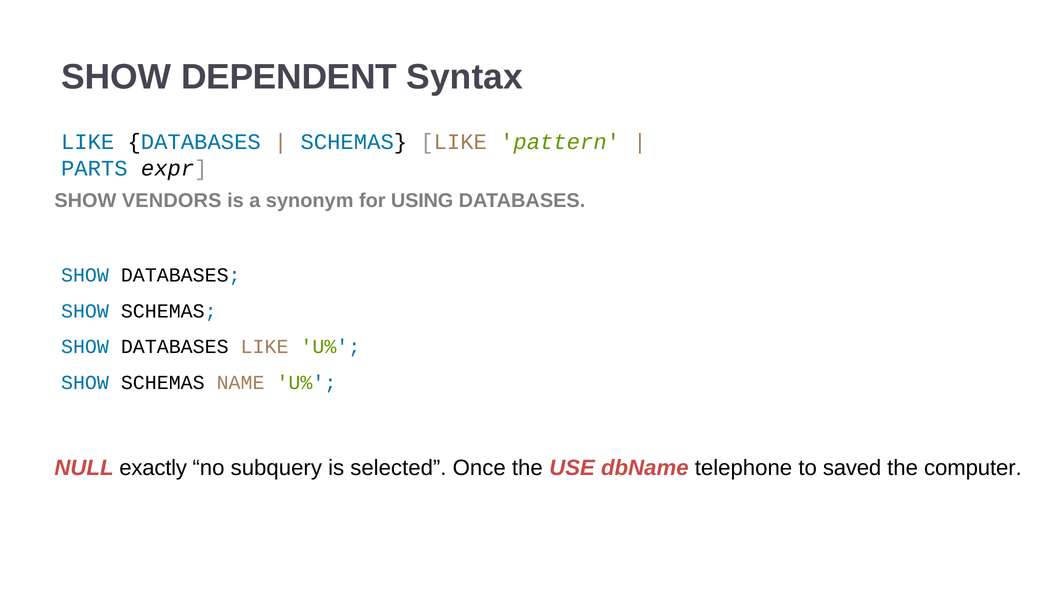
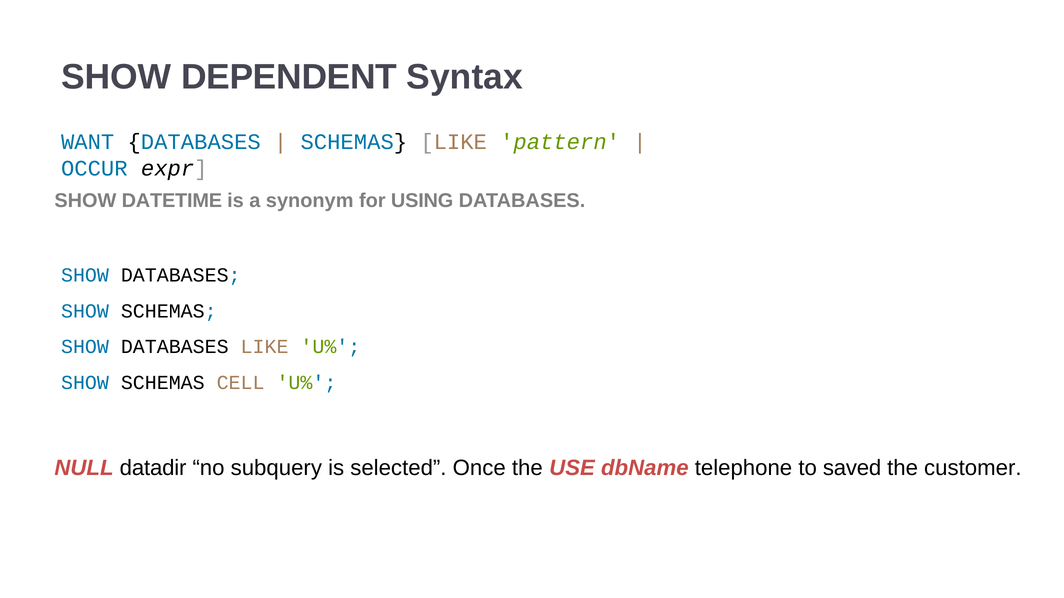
LIKE: LIKE -> WANT (88, 142)
PARTS: PARTS -> OCCUR (94, 169)
VENDORS: VENDORS -> DATETIME (172, 201)
NAME: NAME -> CELL (241, 383)
exactly: exactly -> datadir (153, 468)
computer: computer -> customer (973, 468)
